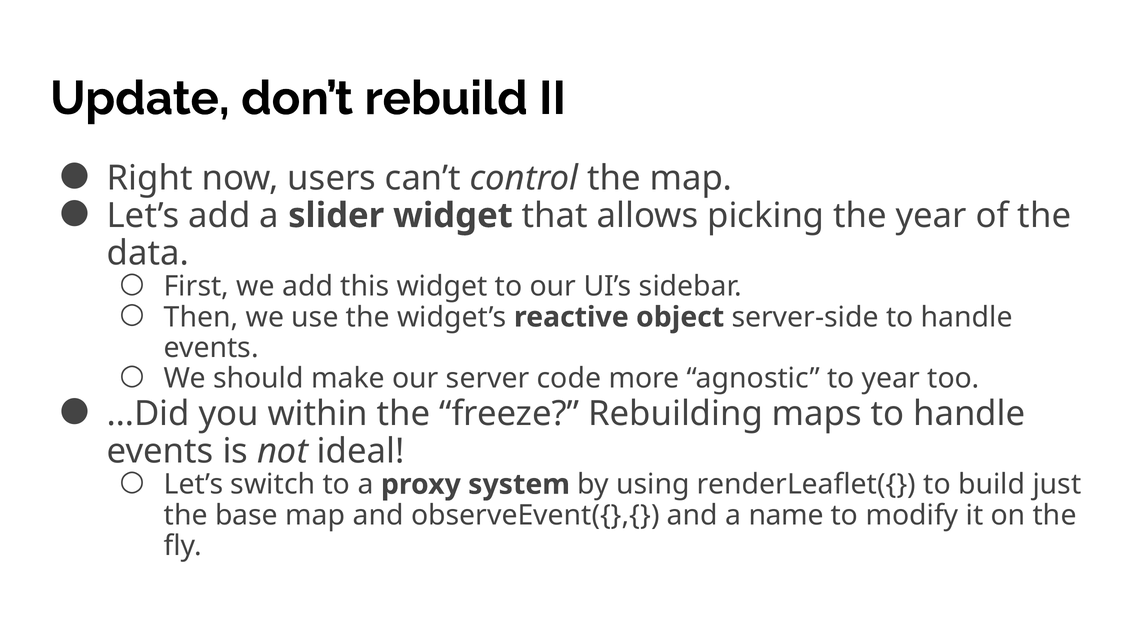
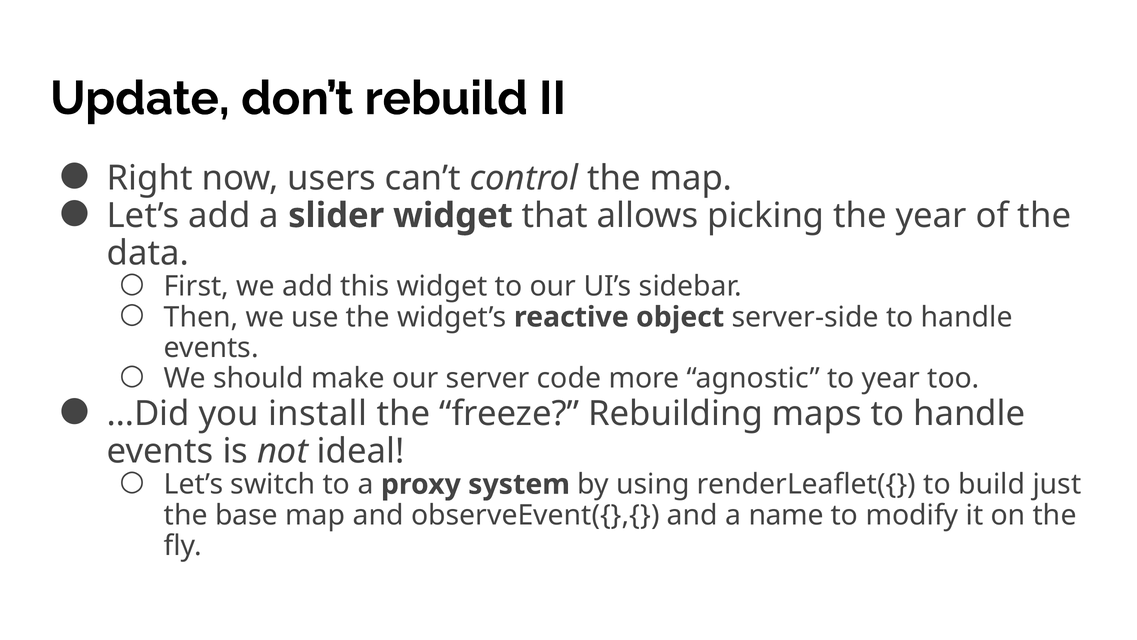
within: within -> install (318, 413)
